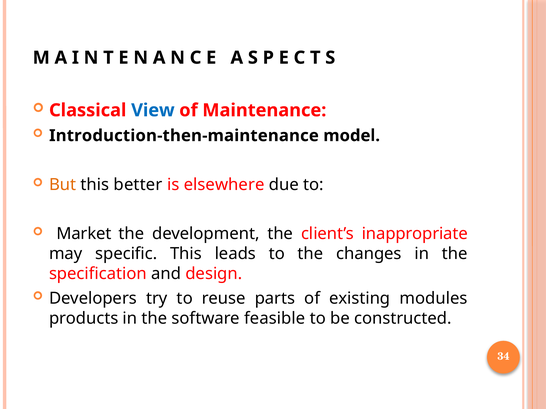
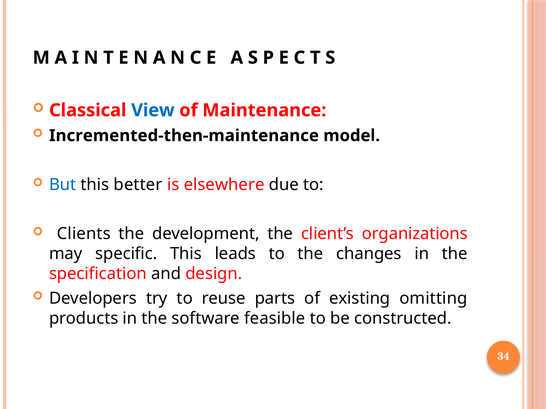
Introduction-then-maintenance: Introduction-then-maintenance -> Incremented-then-maintenance (184, 136)
But colour: orange -> blue (63, 185)
Market: Market -> Clients (84, 234)
inappropriate: inappropriate -> organizations (415, 234)
modules: modules -> omitting (433, 299)
